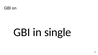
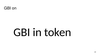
single: single -> token (58, 32)
